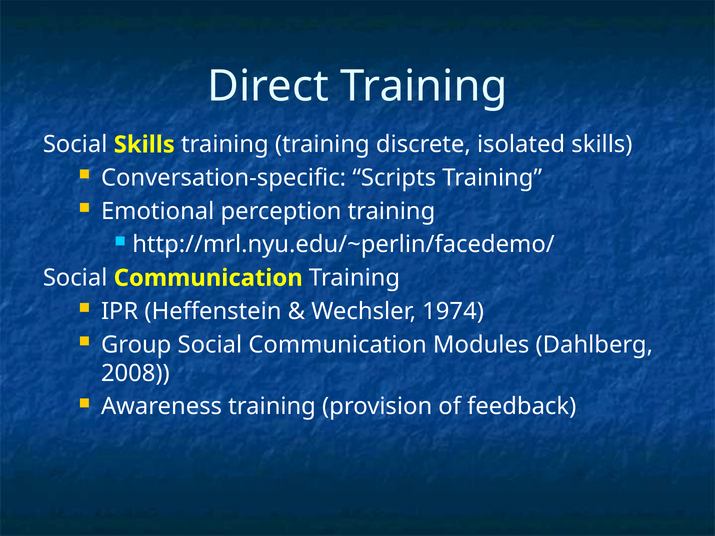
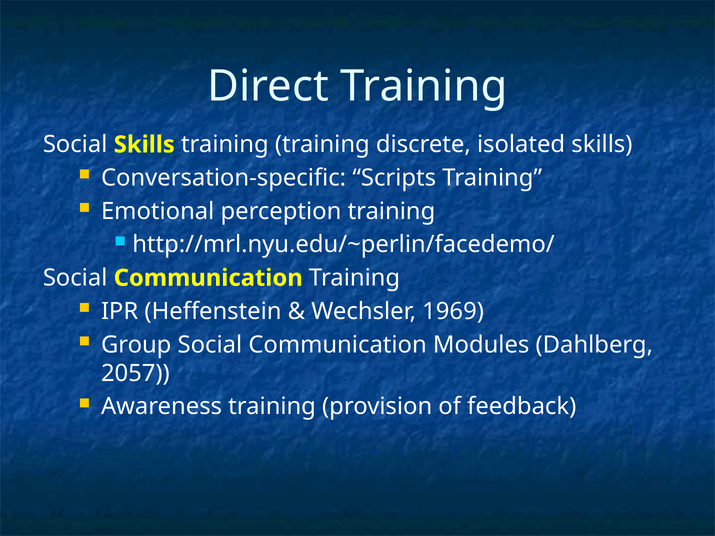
1974: 1974 -> 1969 (453, 311)
2008: 2008 -> 2057 (135, 373)
